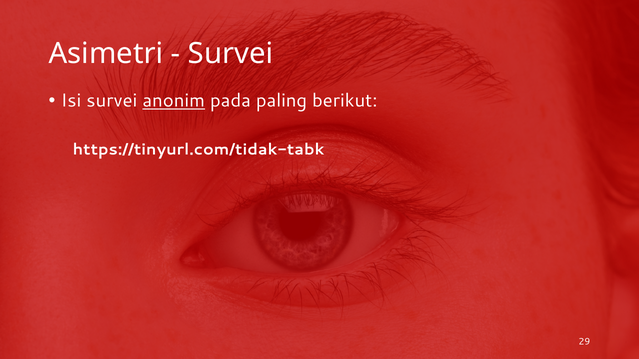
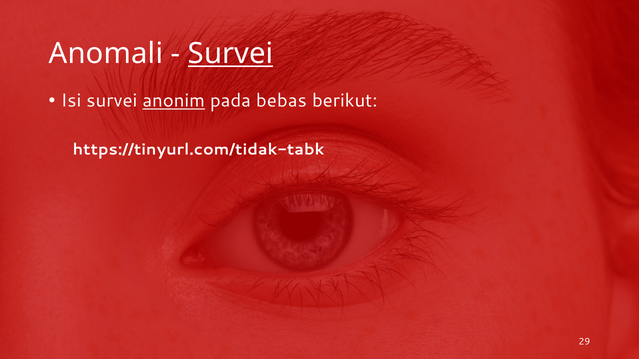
Asimetri: Asimetri -> Anomali (106, 54)
Survei underline: none -> present (231, 54)
paling: paling -> bebas (281, 101)
